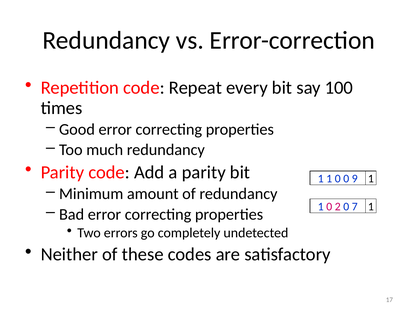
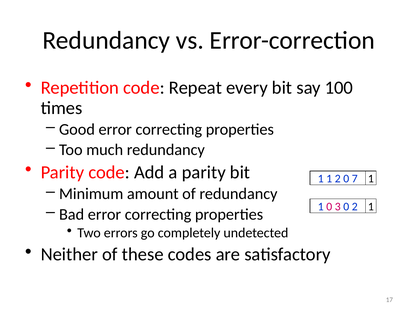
0: 0 -> 2 (338, 178)
9: 9 -> 7 (355, 178)
2: 2 -> 3 (338, 206)
0 7: 7 -> 2 (355, 206)
